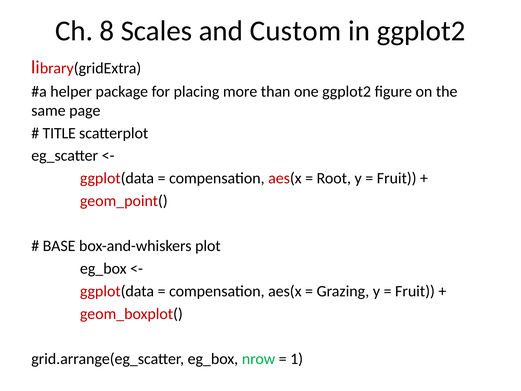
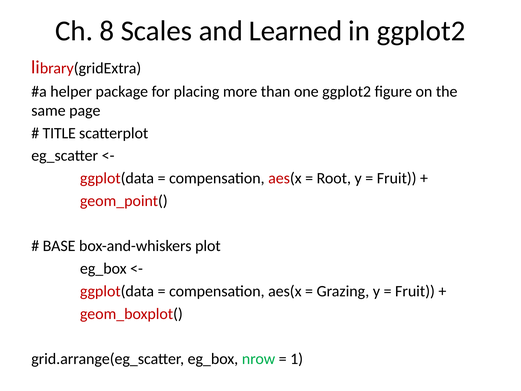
Custom: Custom -> Learned (296, 31)
